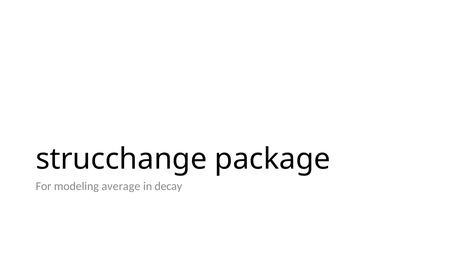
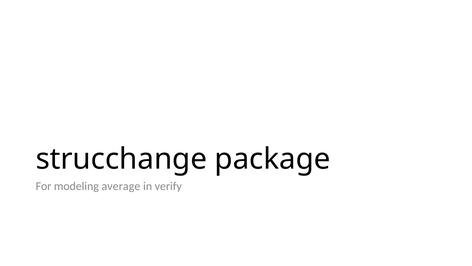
decay: decay -> verify (168, 186)
